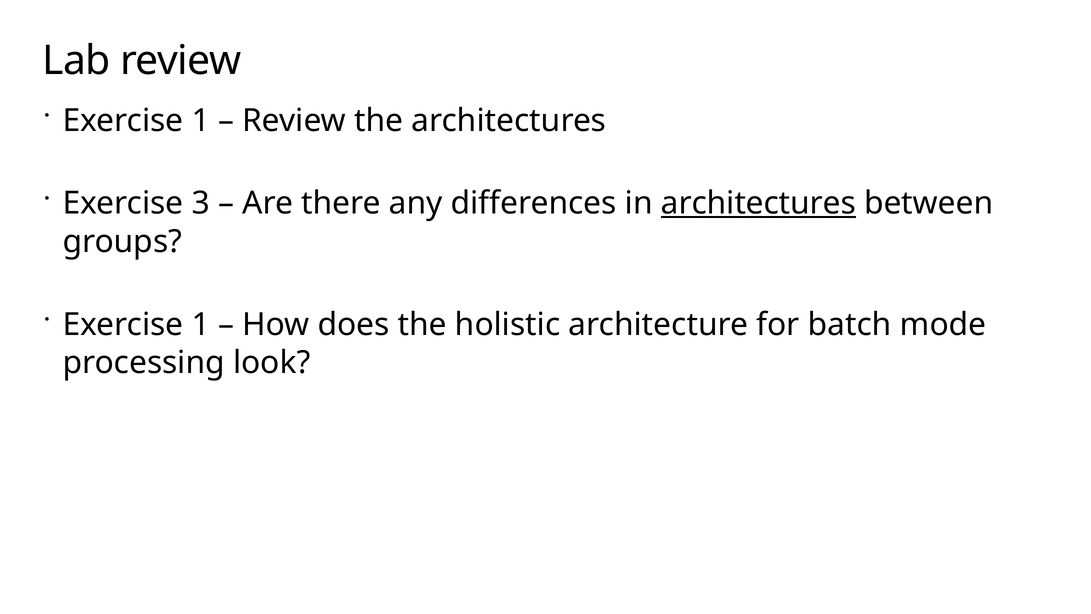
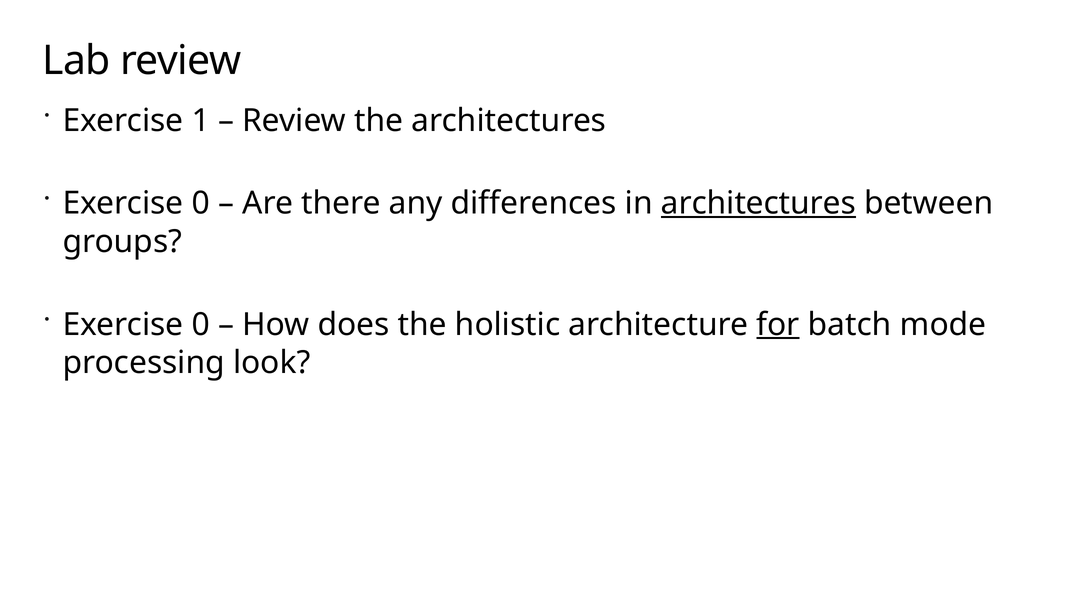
3: 3 -> 0 (201, 203)
1: 1 -> 0 (201, 324)
for underline: none -> present (778, 324)
